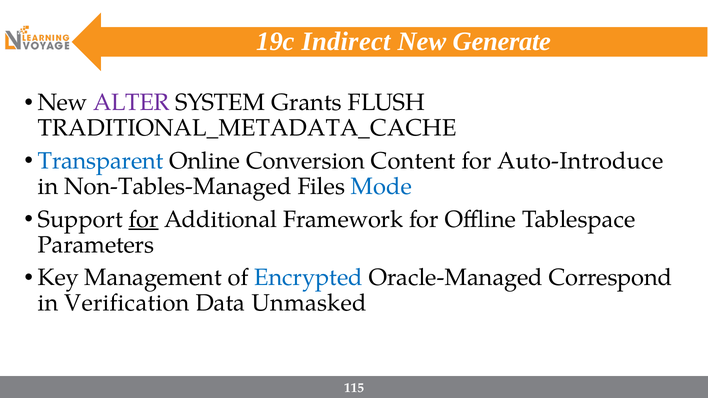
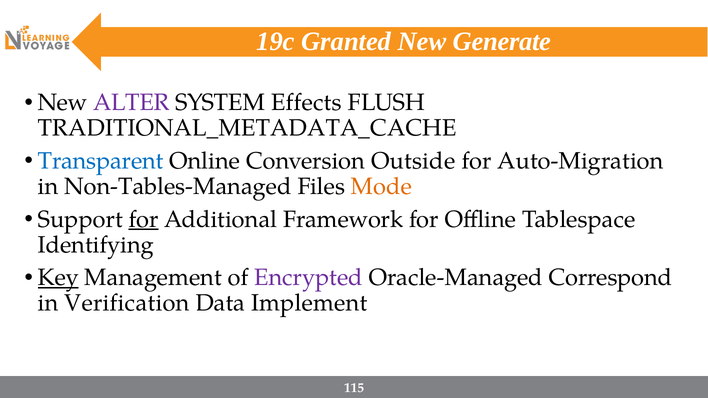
Indirect: Indirect -> Granted (346, 42)
Grants: Grants -> Effects (306, 103)
Content: Content -> Outside (413, 161)
Auto-Introduce: Auto-Introduce -> Auto-Migration (580, 161)
Mode colour: blue -> orange (381, 187)
Parameters: Parameters -> Identifying (96, 245)
Key underline: none -> present (58, 278)
Encrypted colour: blue -> purple (309, 278)
Unmasked: Unmasked -> Implement (309, 303)
